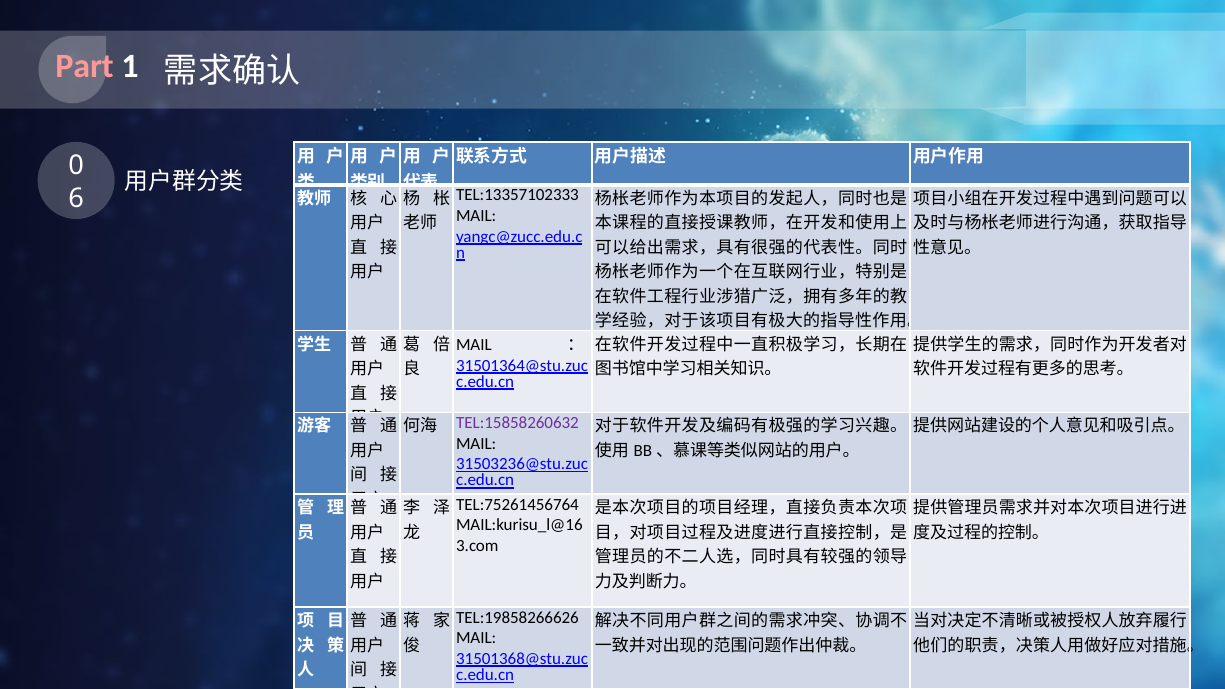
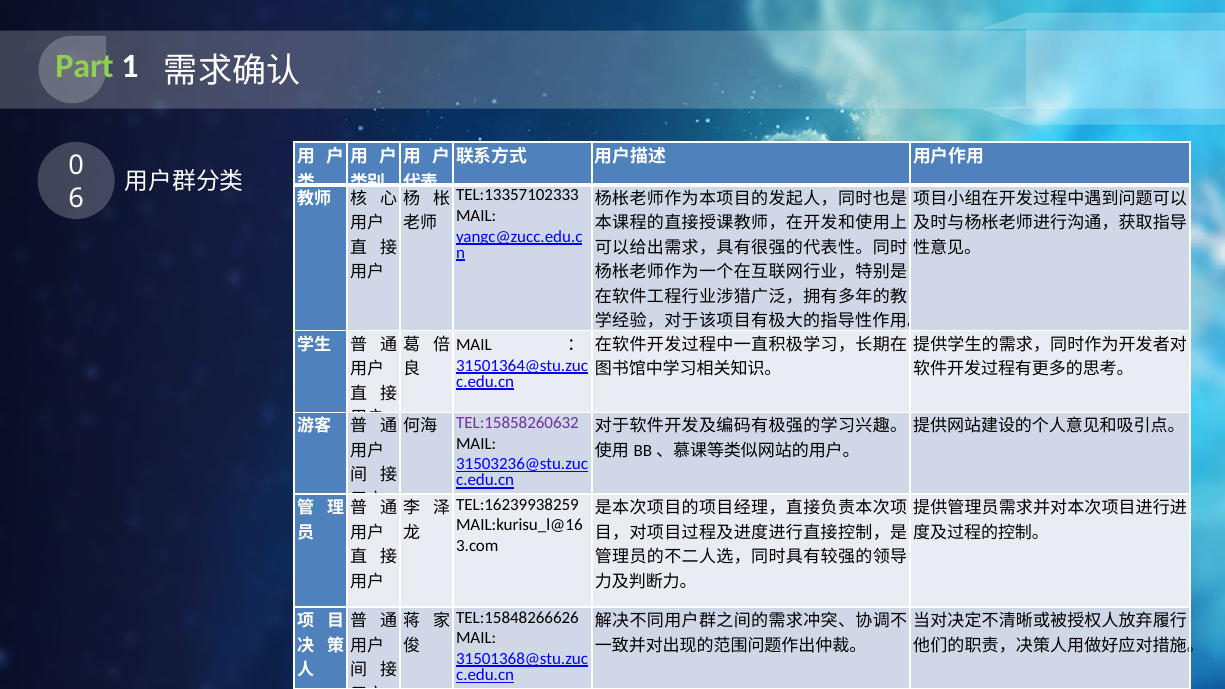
Part colour: pink -> light green (85, 66)
TEL:75261456764: TEL:75261456764 -> TEL:16239938259 (517, 505)
TEL:19858266626: TEL:19858266626 -> TEL:15848266626 (517, 618)
